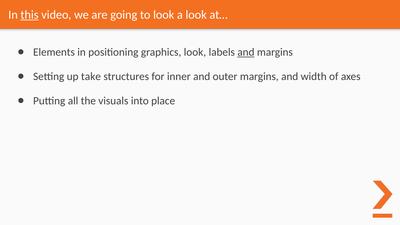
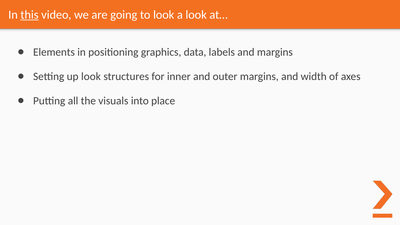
graphics look: look -> data (195, 52)
and underline: present -> none (246, 52)
up take: take -> look (91, 77)
